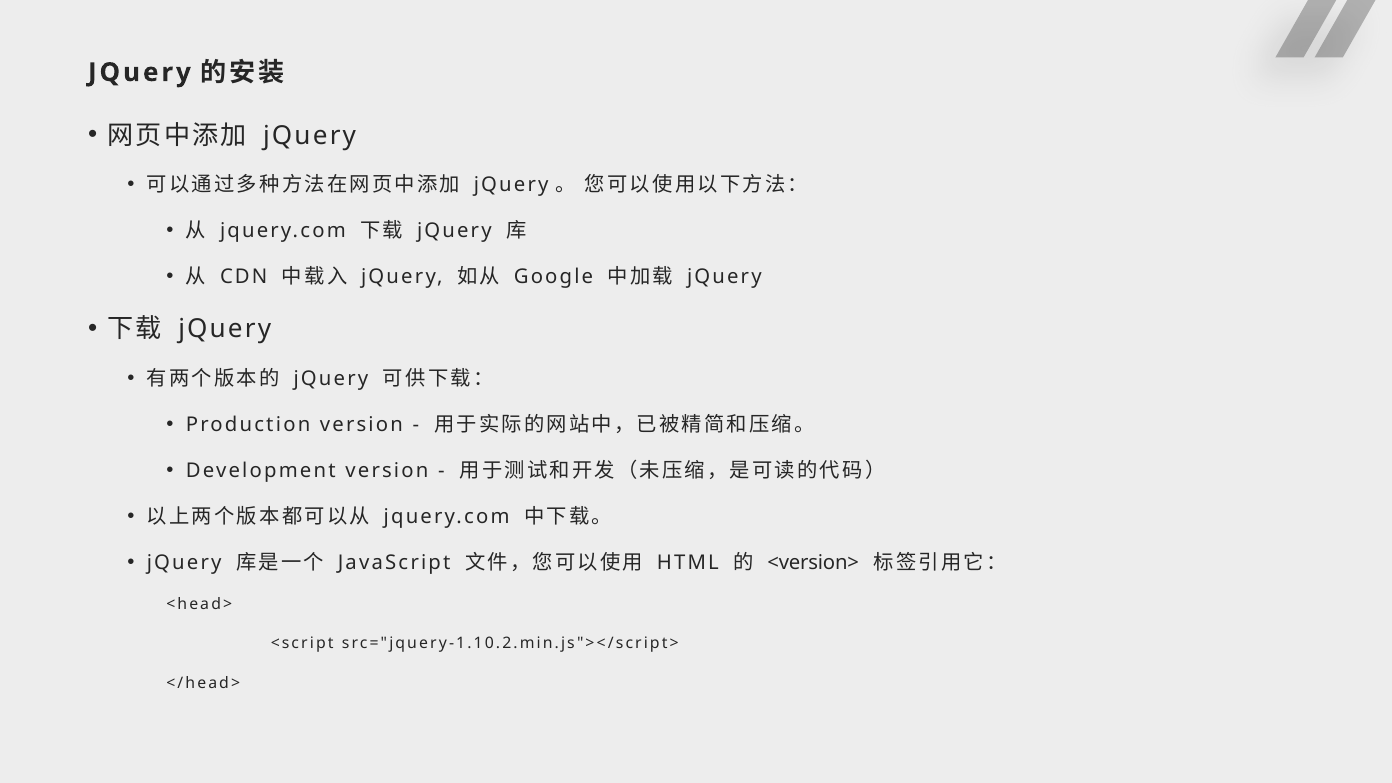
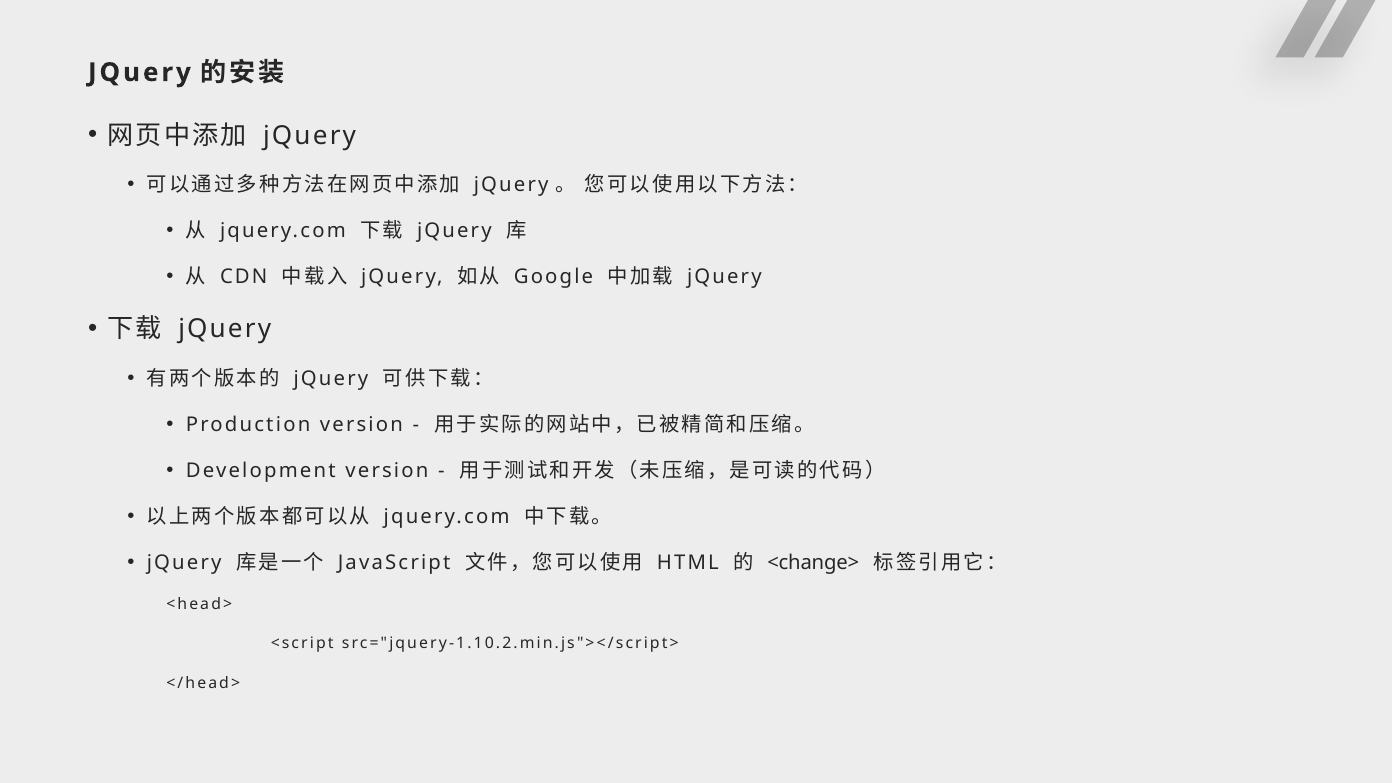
<version>: <version> -> <change> (813, 563)
